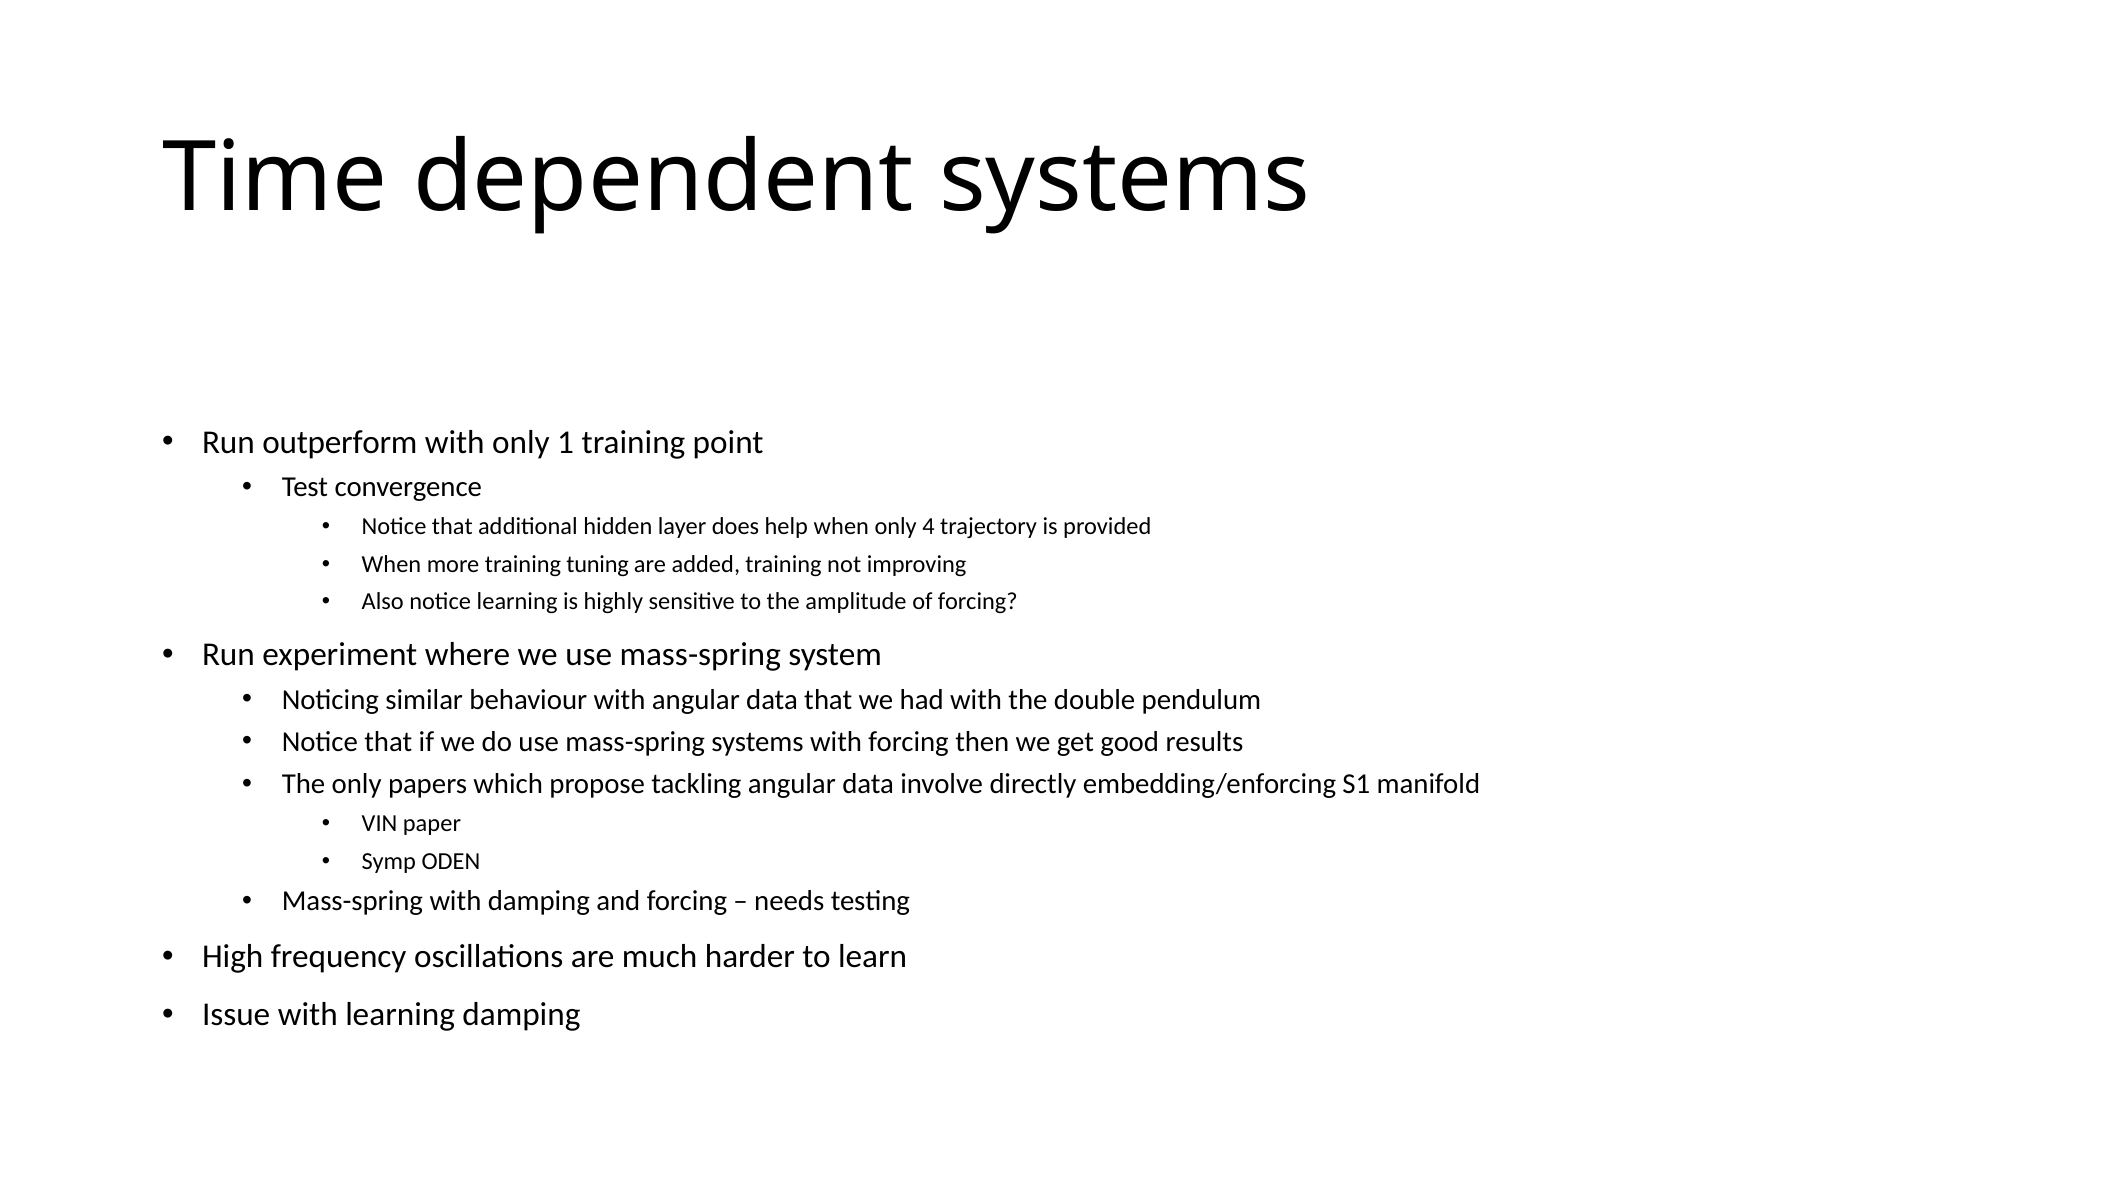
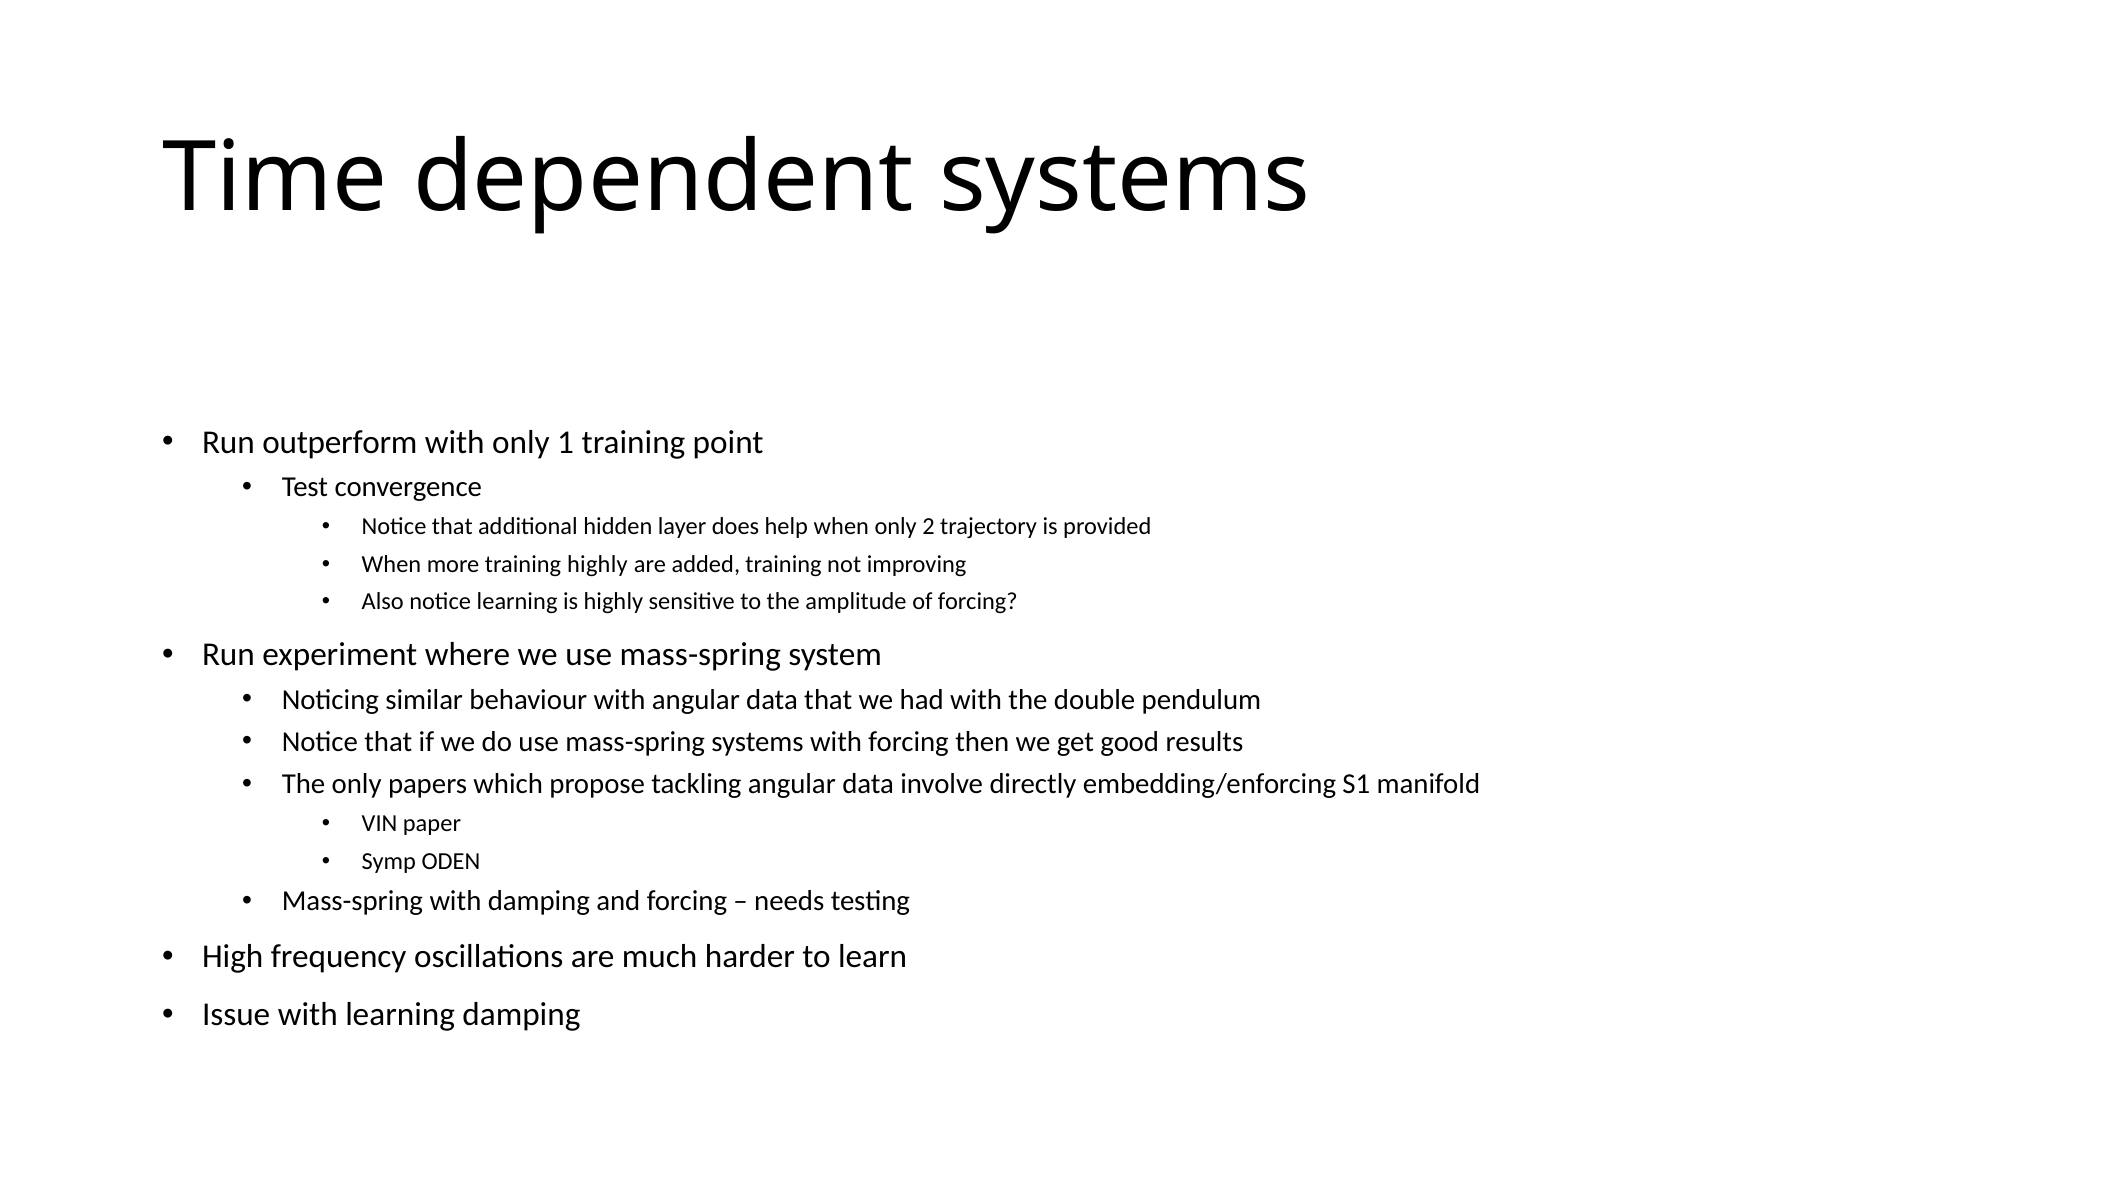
4: 4 -> 2 (929, 527)
training tuning: tuning -> highly (597, 564)
